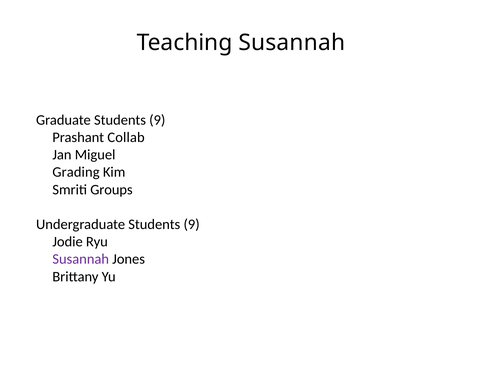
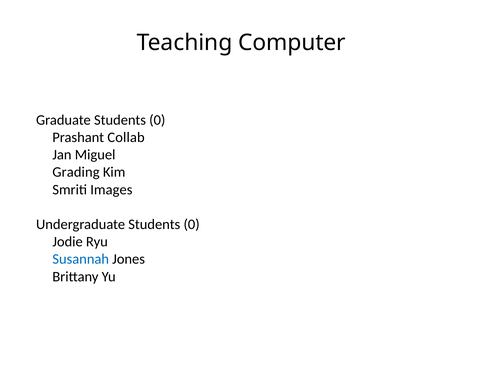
Teaching Susannah: Susannah -> Computer (292, 43)
Graduate Students 9: 9 -> 0 (157, 120)
Groups: Groups -> Images (111, 189)
Undergraduate Students 9: 9 -> 0 (192, 224)
Susannah colour: purple -> blue (81, 259)
